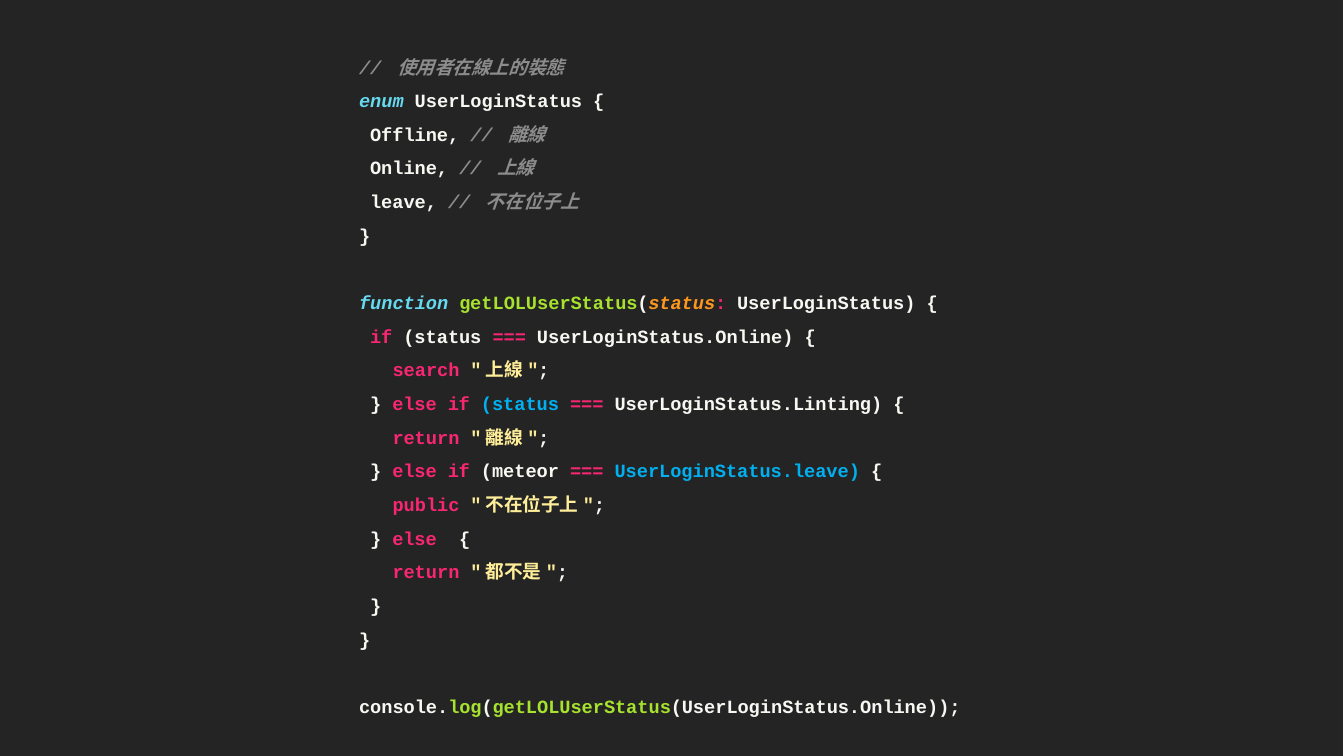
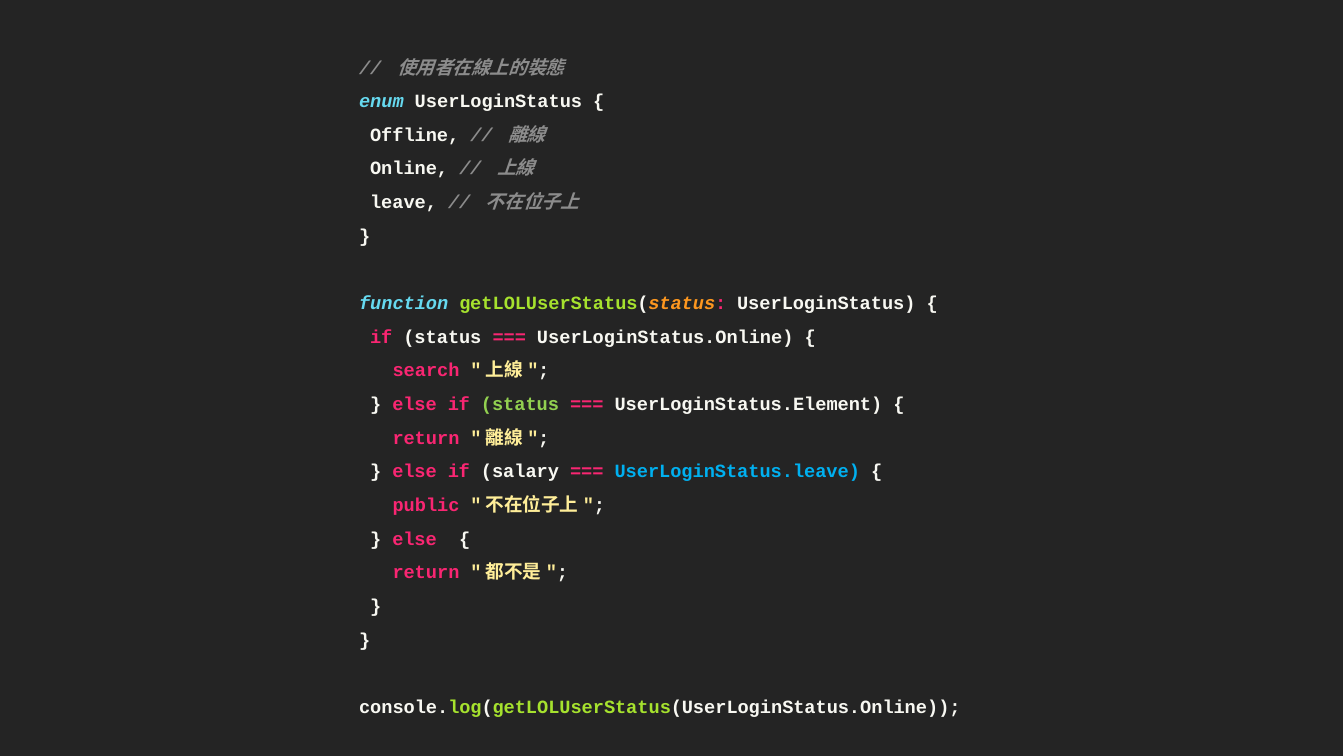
status colour: light blue -> light green (520, 404)
UserLoginStatus.Linting: UserLoginStatus.Linting -> UserLoginStatus.Element (748, 404)
meteor: meteor -> salary (520, 471)
